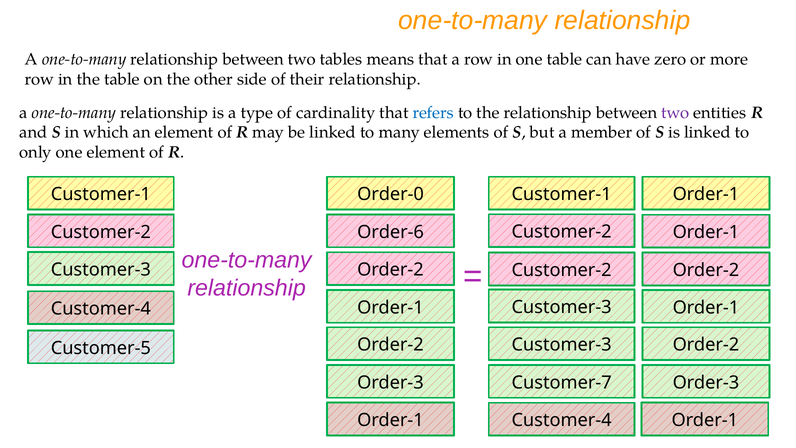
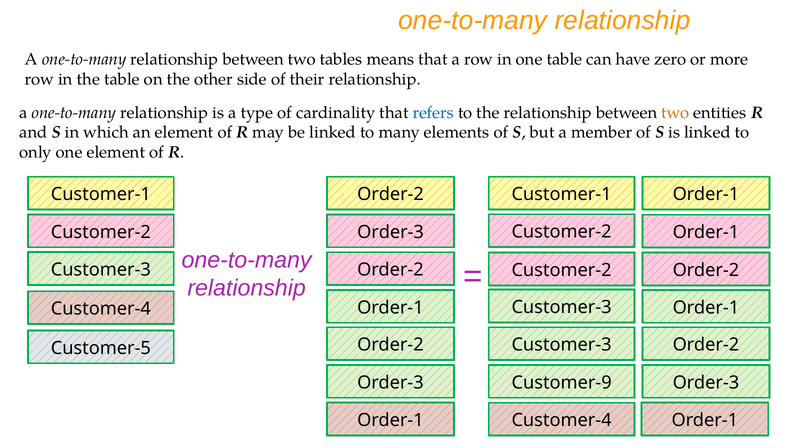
two colour: purple -> orange (675, 113)
Order-0: Order-0 -> Order-2 (391, 194)
Customer-2 Order-6: Order-6 -> Order-3 (391, 232)
Customer-7: Customer-7 -> Customer-9 (562, 382)
